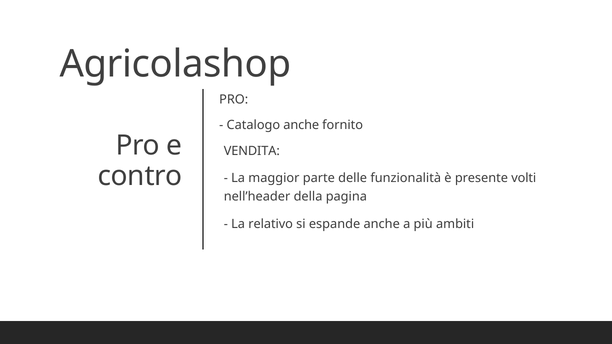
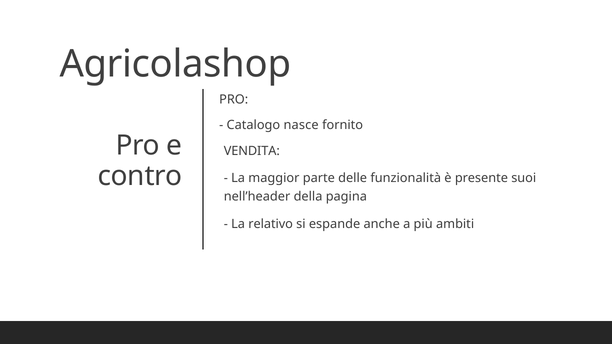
Catalogo anche: anche -> nasce (301, 125)
volti: volti -> suoi (524, 178)
